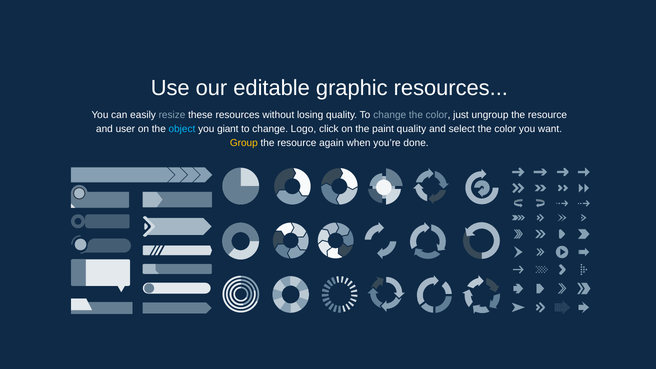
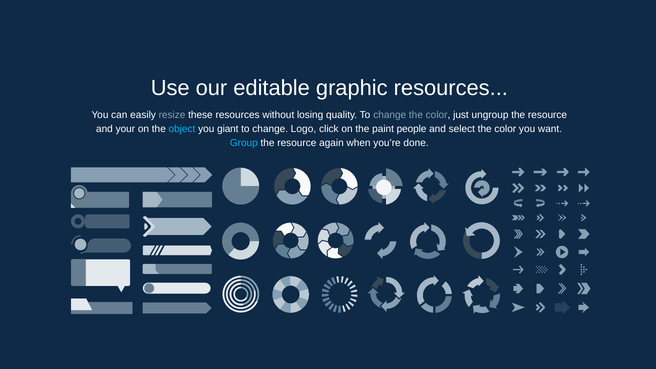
user: user -> your (125, 129)
paint quality: quality -> people (412, 129)
Group colour: yellow -> light blue (244, 143)
